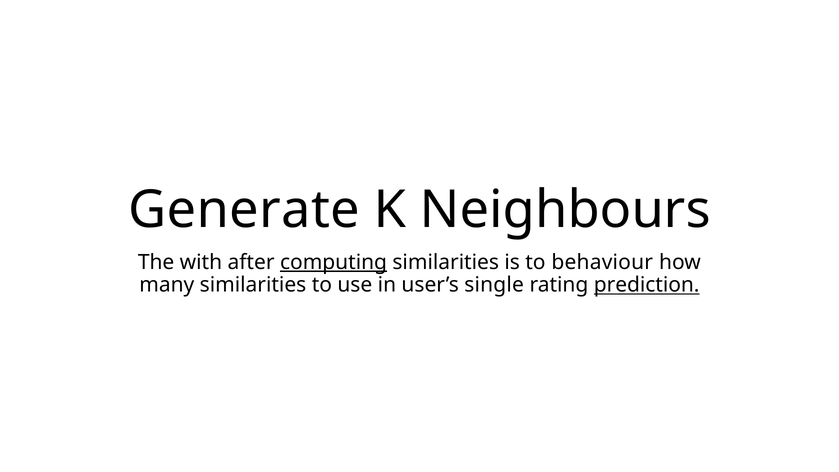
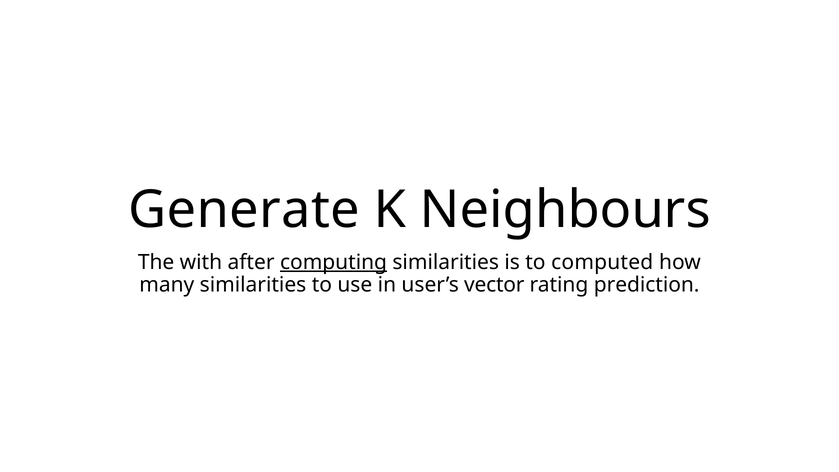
behaviour: behaviour -> computed (602, 262)
single: single -> vector (494, 285)
prediction underline: present -> none (647, 285)
